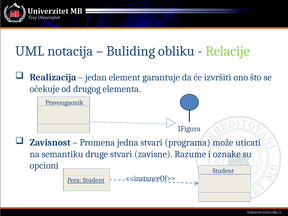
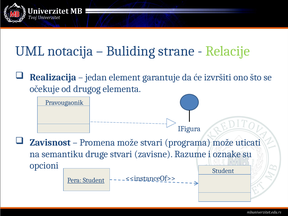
obliku: obliku -> strane (176, 51)
Promena jedna: jedna -> može (128, 143)
